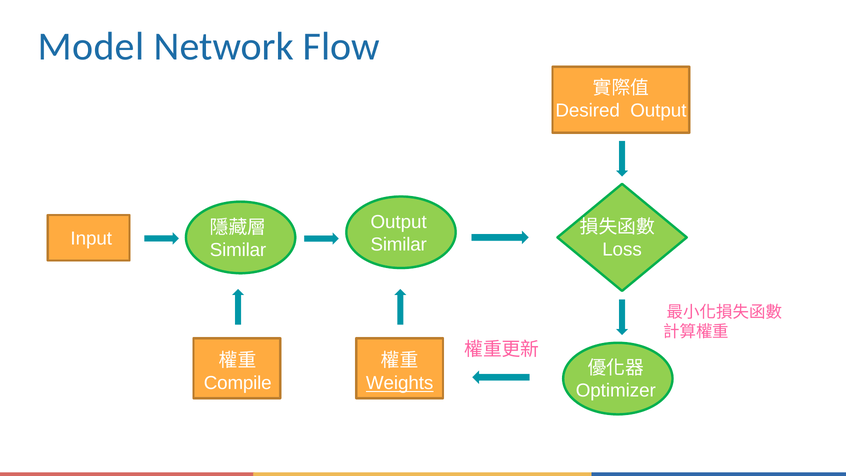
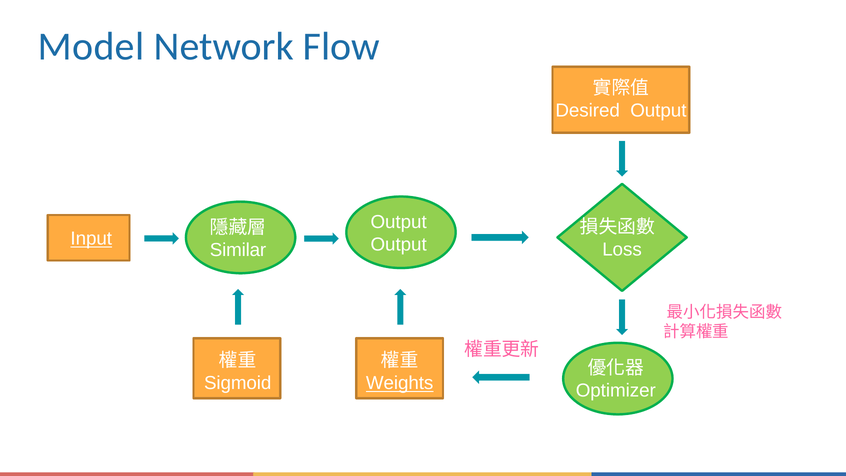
Input underline: none -> present (91, 239)
Similar: Similar -> Output (399, 244)
Compile: Compile -> Sigmoid (238, 383)
